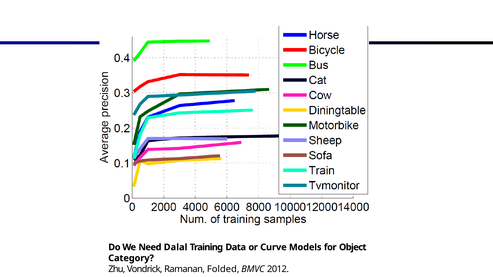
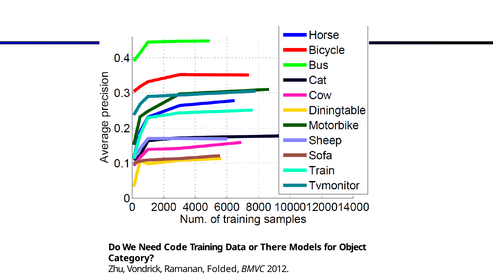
Dalal: Dalal -> Code (176, 247)
Curve: Curve -> There (273, 247)
